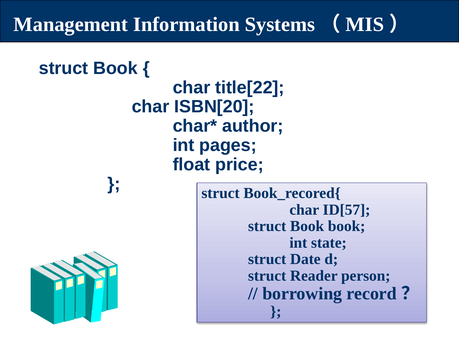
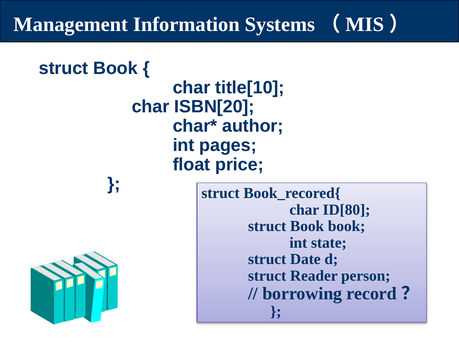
title[22: title[22 -> title[10 (250, 88)
ID[57: ID[57 -> ID[80 (346, 210)
